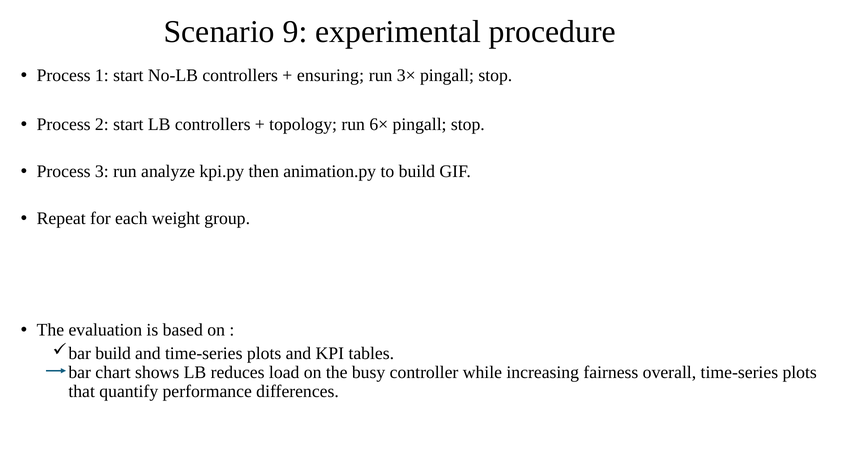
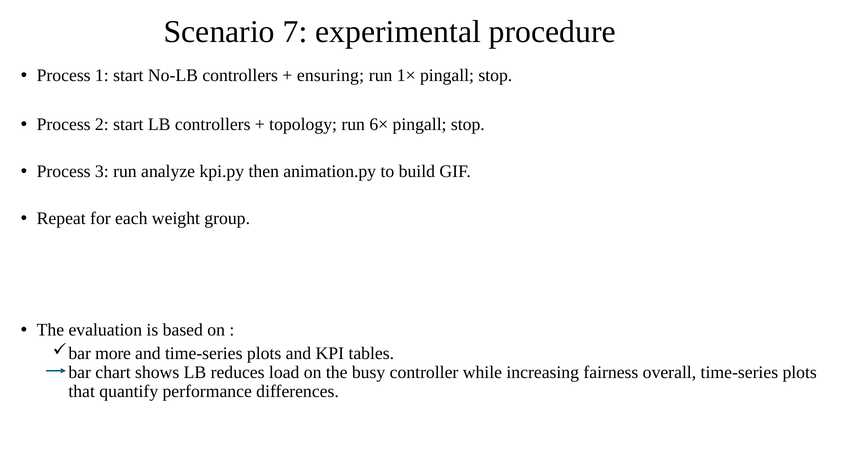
9: 9 -> 7 (295, 32)
3×: 3× -> 1× (406, 76)
build: build -> more (113, 354)
